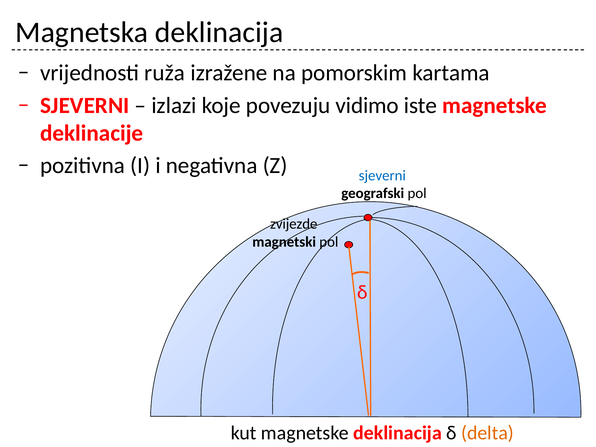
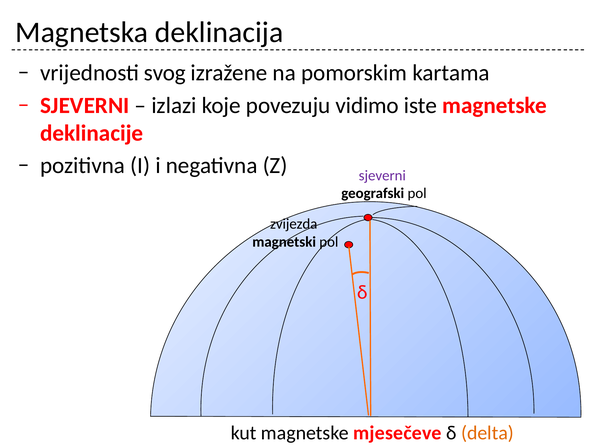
ruža: ruža -> svog (165, 73)
sjeverni colour: blue -> purple (382, 176)
zvijezde: zvijezde -> zvijezda (294, 224)
magnetske deklinacija: deklinacija -> mjesečeve (397, 433)
